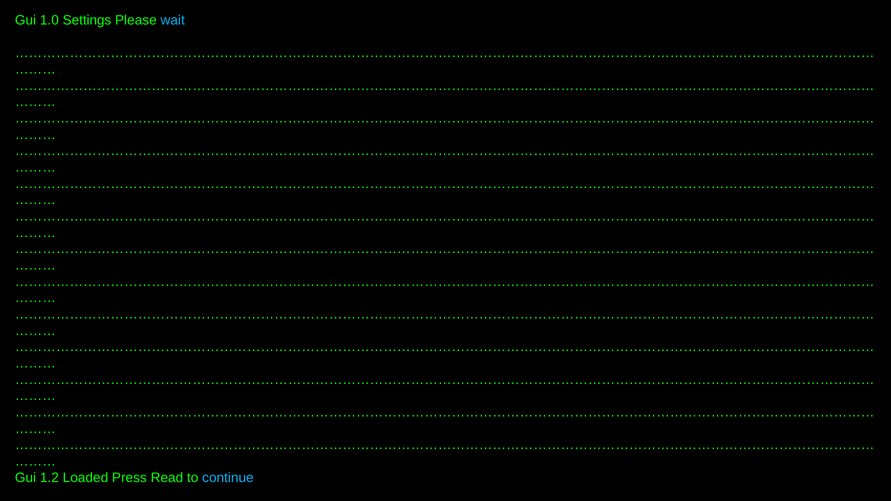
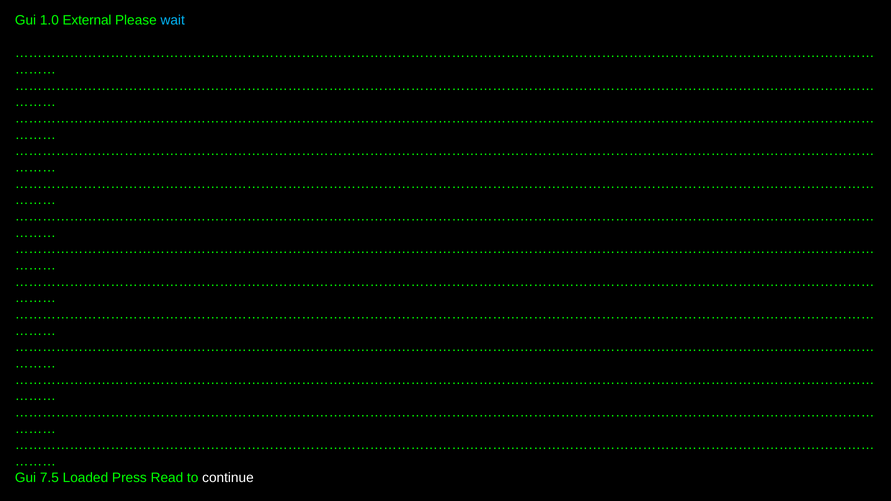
Settings: Settings -> External (87, 20)
1.2: 1.2 -> 7.5 (49, 478)
continue colour: light blue -> white (228, 478)
